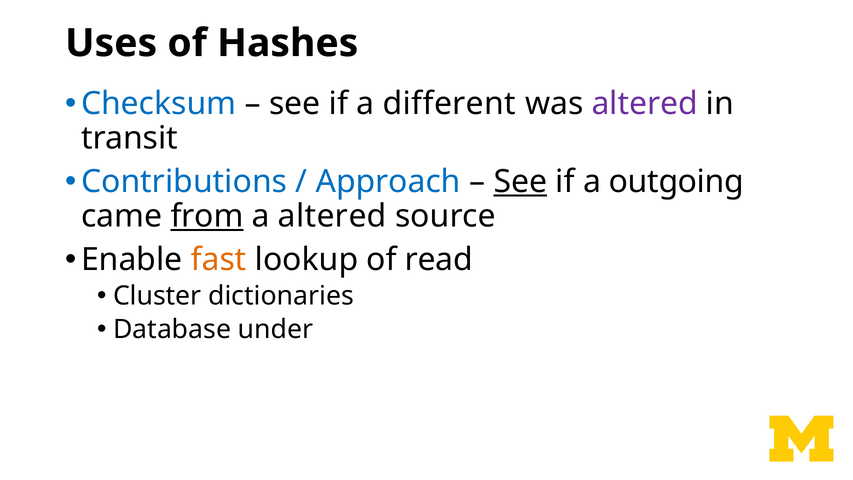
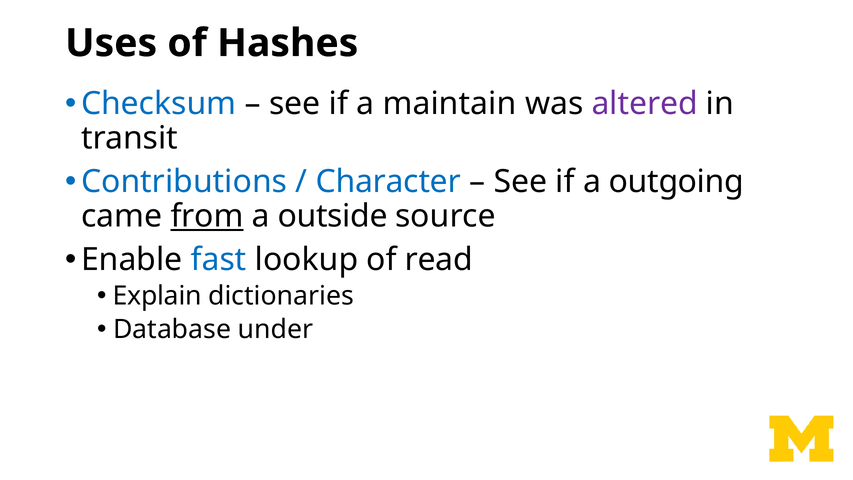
different: different -> maintain (450, 104)
Approach: Approach -> Character (388, 182)
See underline: present -> none (520, 182)
a altered: altered -> outside (333, 216)
fast colour: orange -> blue (219, 260)
Cluster: Cluster -> Explain (157, 296)
